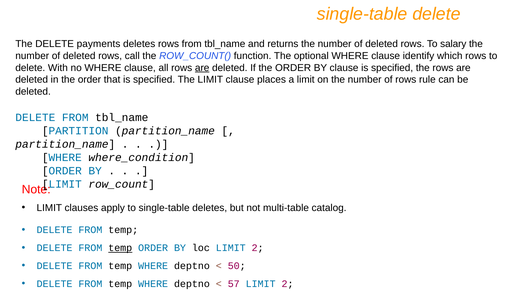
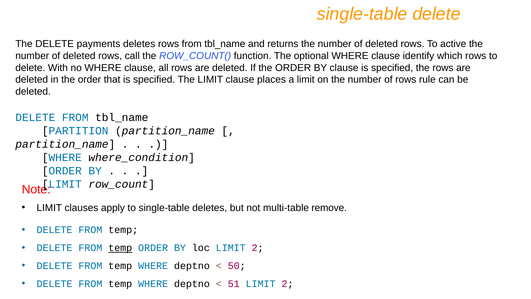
salary: salary -> active (453, 44)
are underline: present -> none (202, 68)
catalog: catalog -> remove (329, 208)
57: 57 -> 51 (234, 284)
